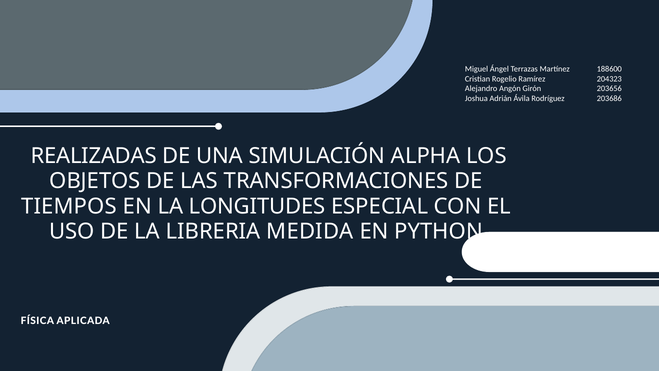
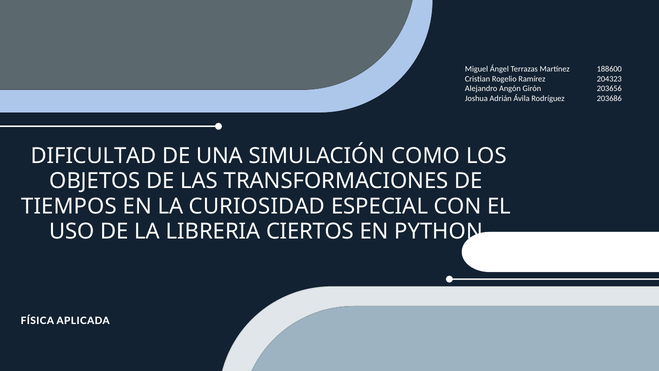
REALIZADAS: REALIZADAS -> DIFICULTAD (94, 156)
ALPHA: ALPHA -> COMO (426, 156)
LONGITUDES: LONGITUDES -> CURIOSIDAD (257, 206)
MEDIDA: MEDIDA -> CIERTOS (310, 231)
